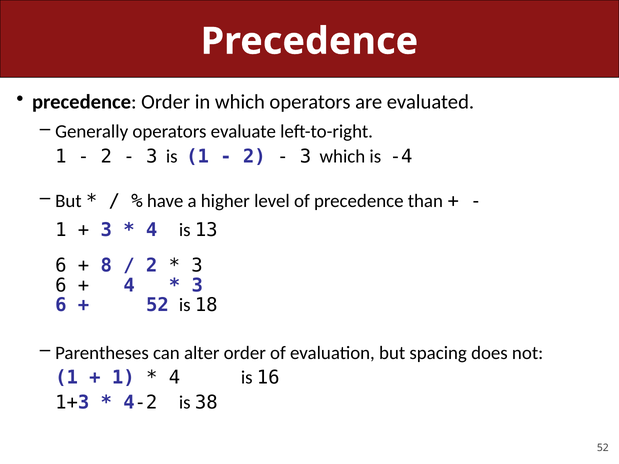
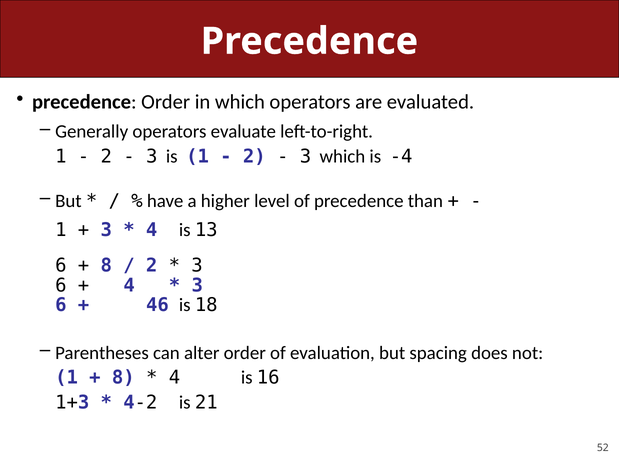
52: 52 -> 46 (157, 305)
1: 1 -> 8 (123, 378)
38: 38 -> 21 (206, 403)
